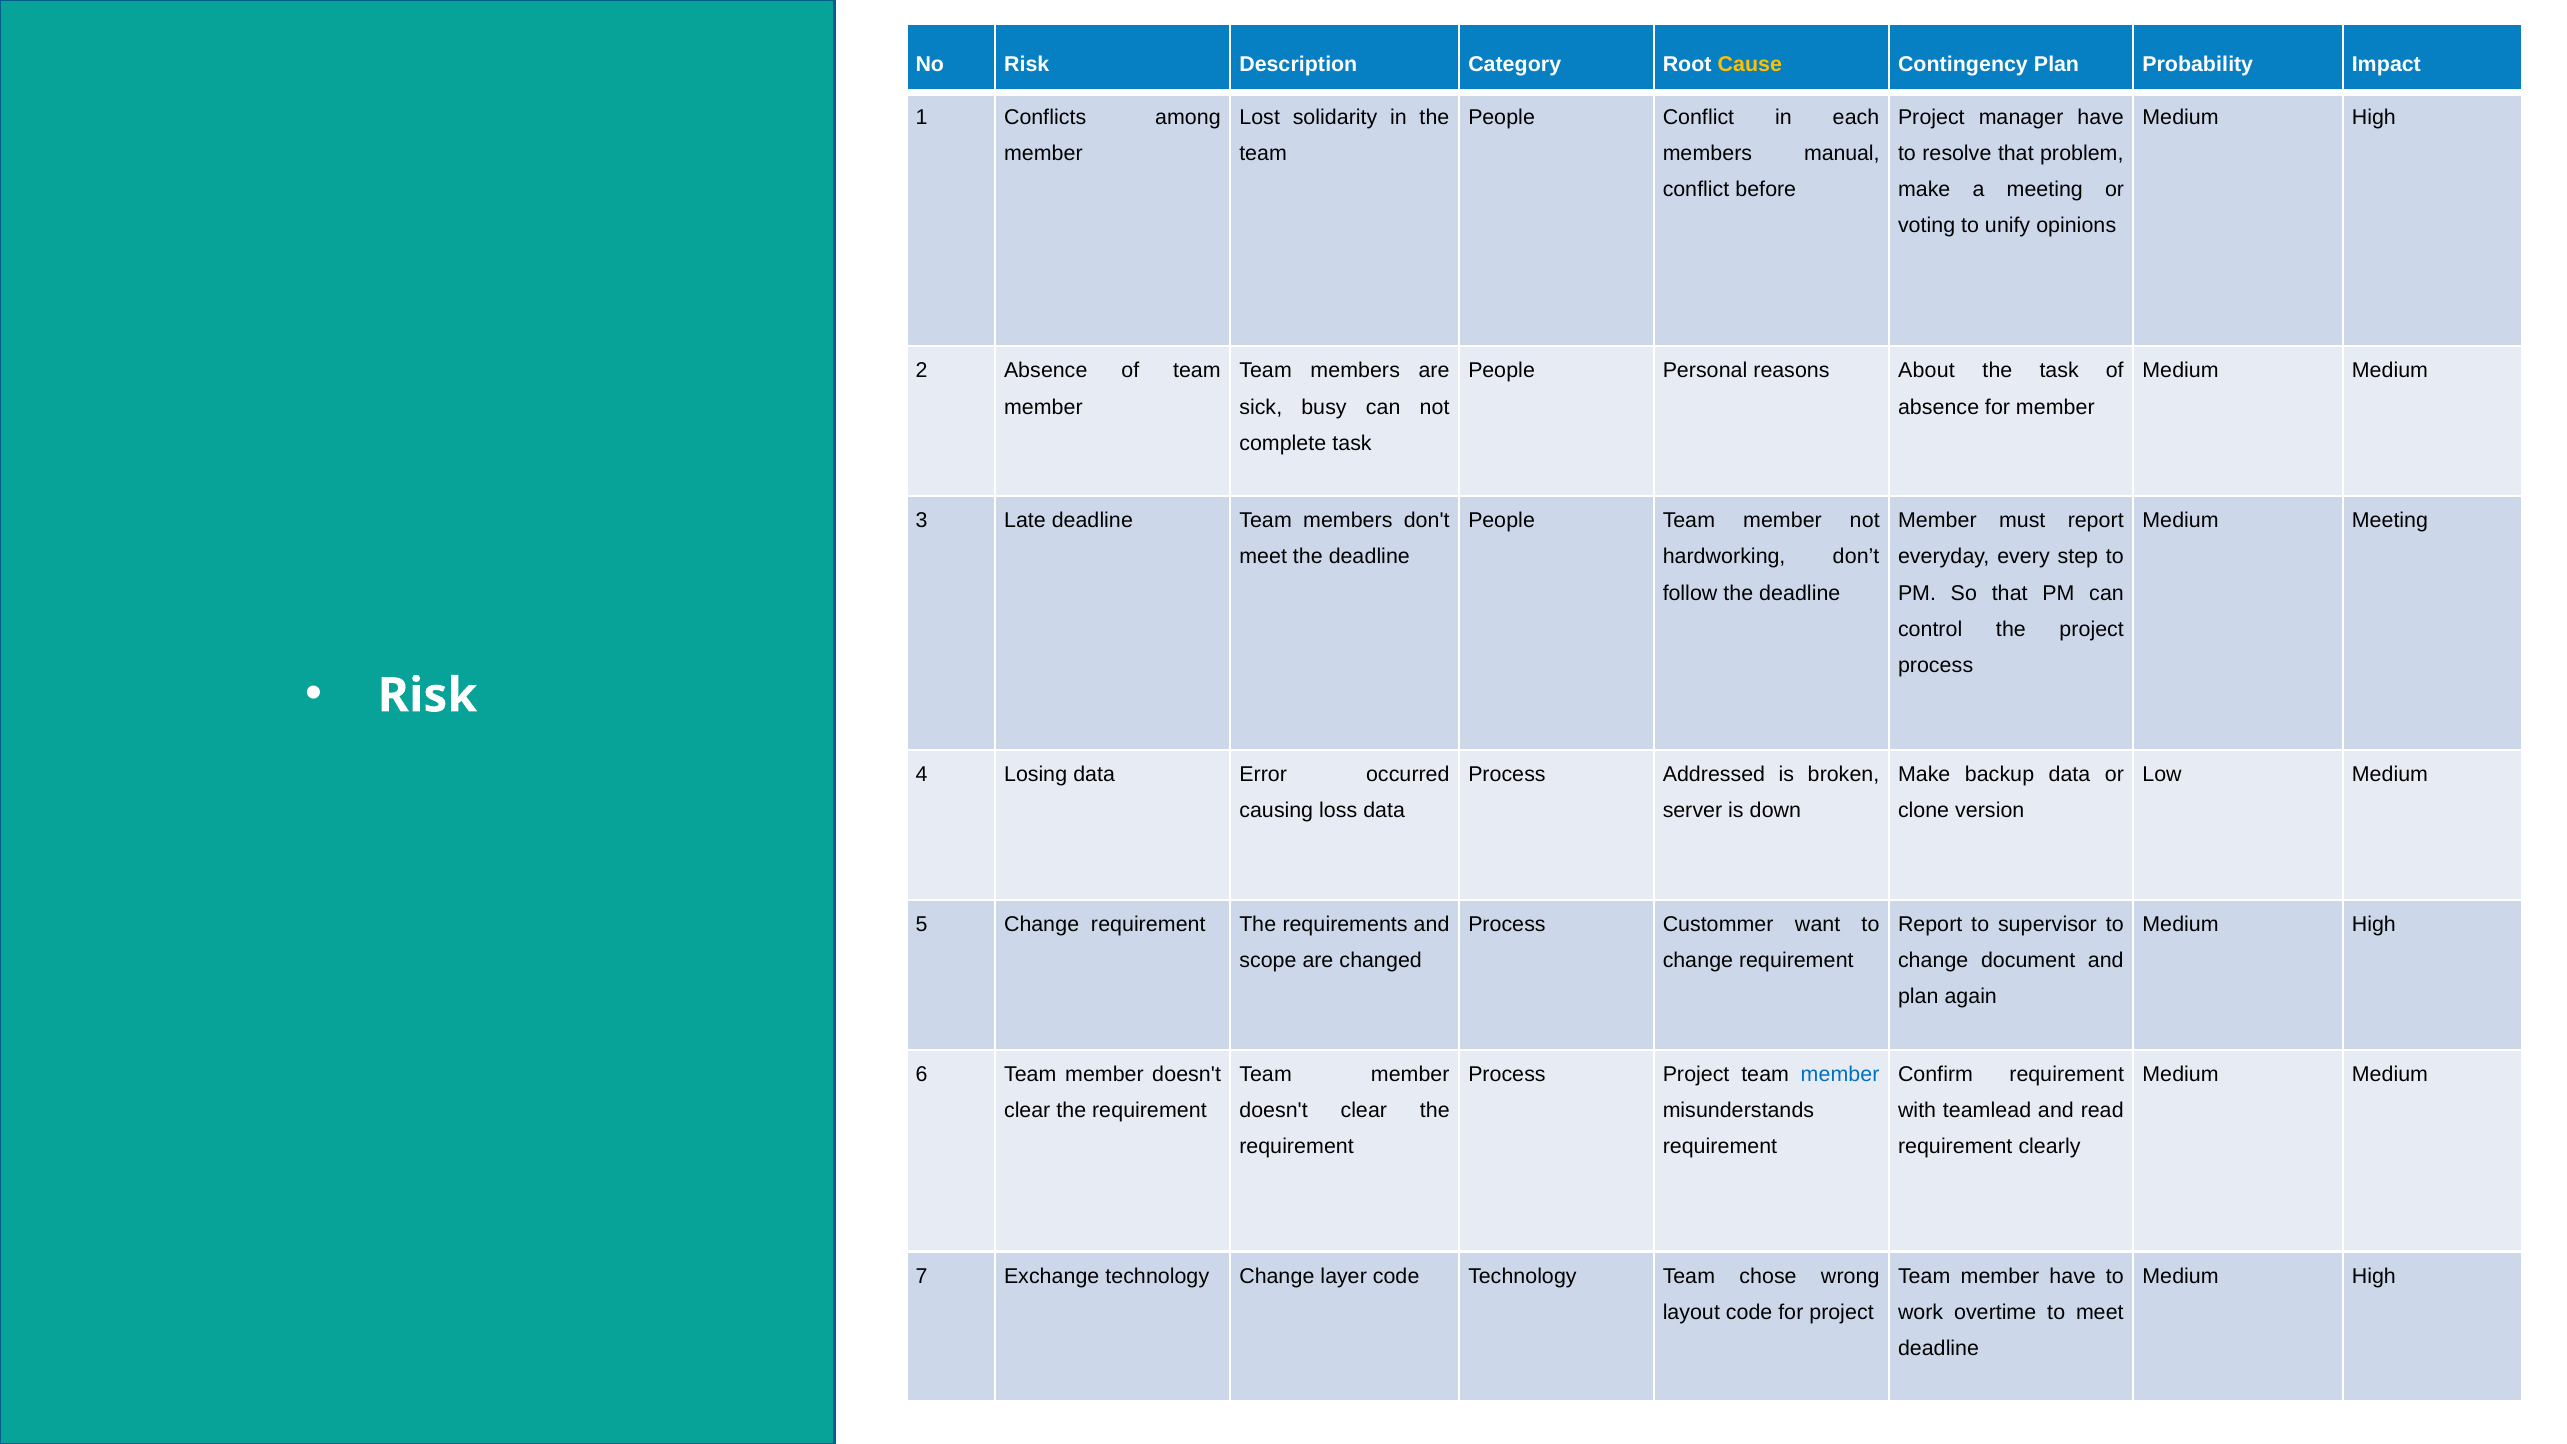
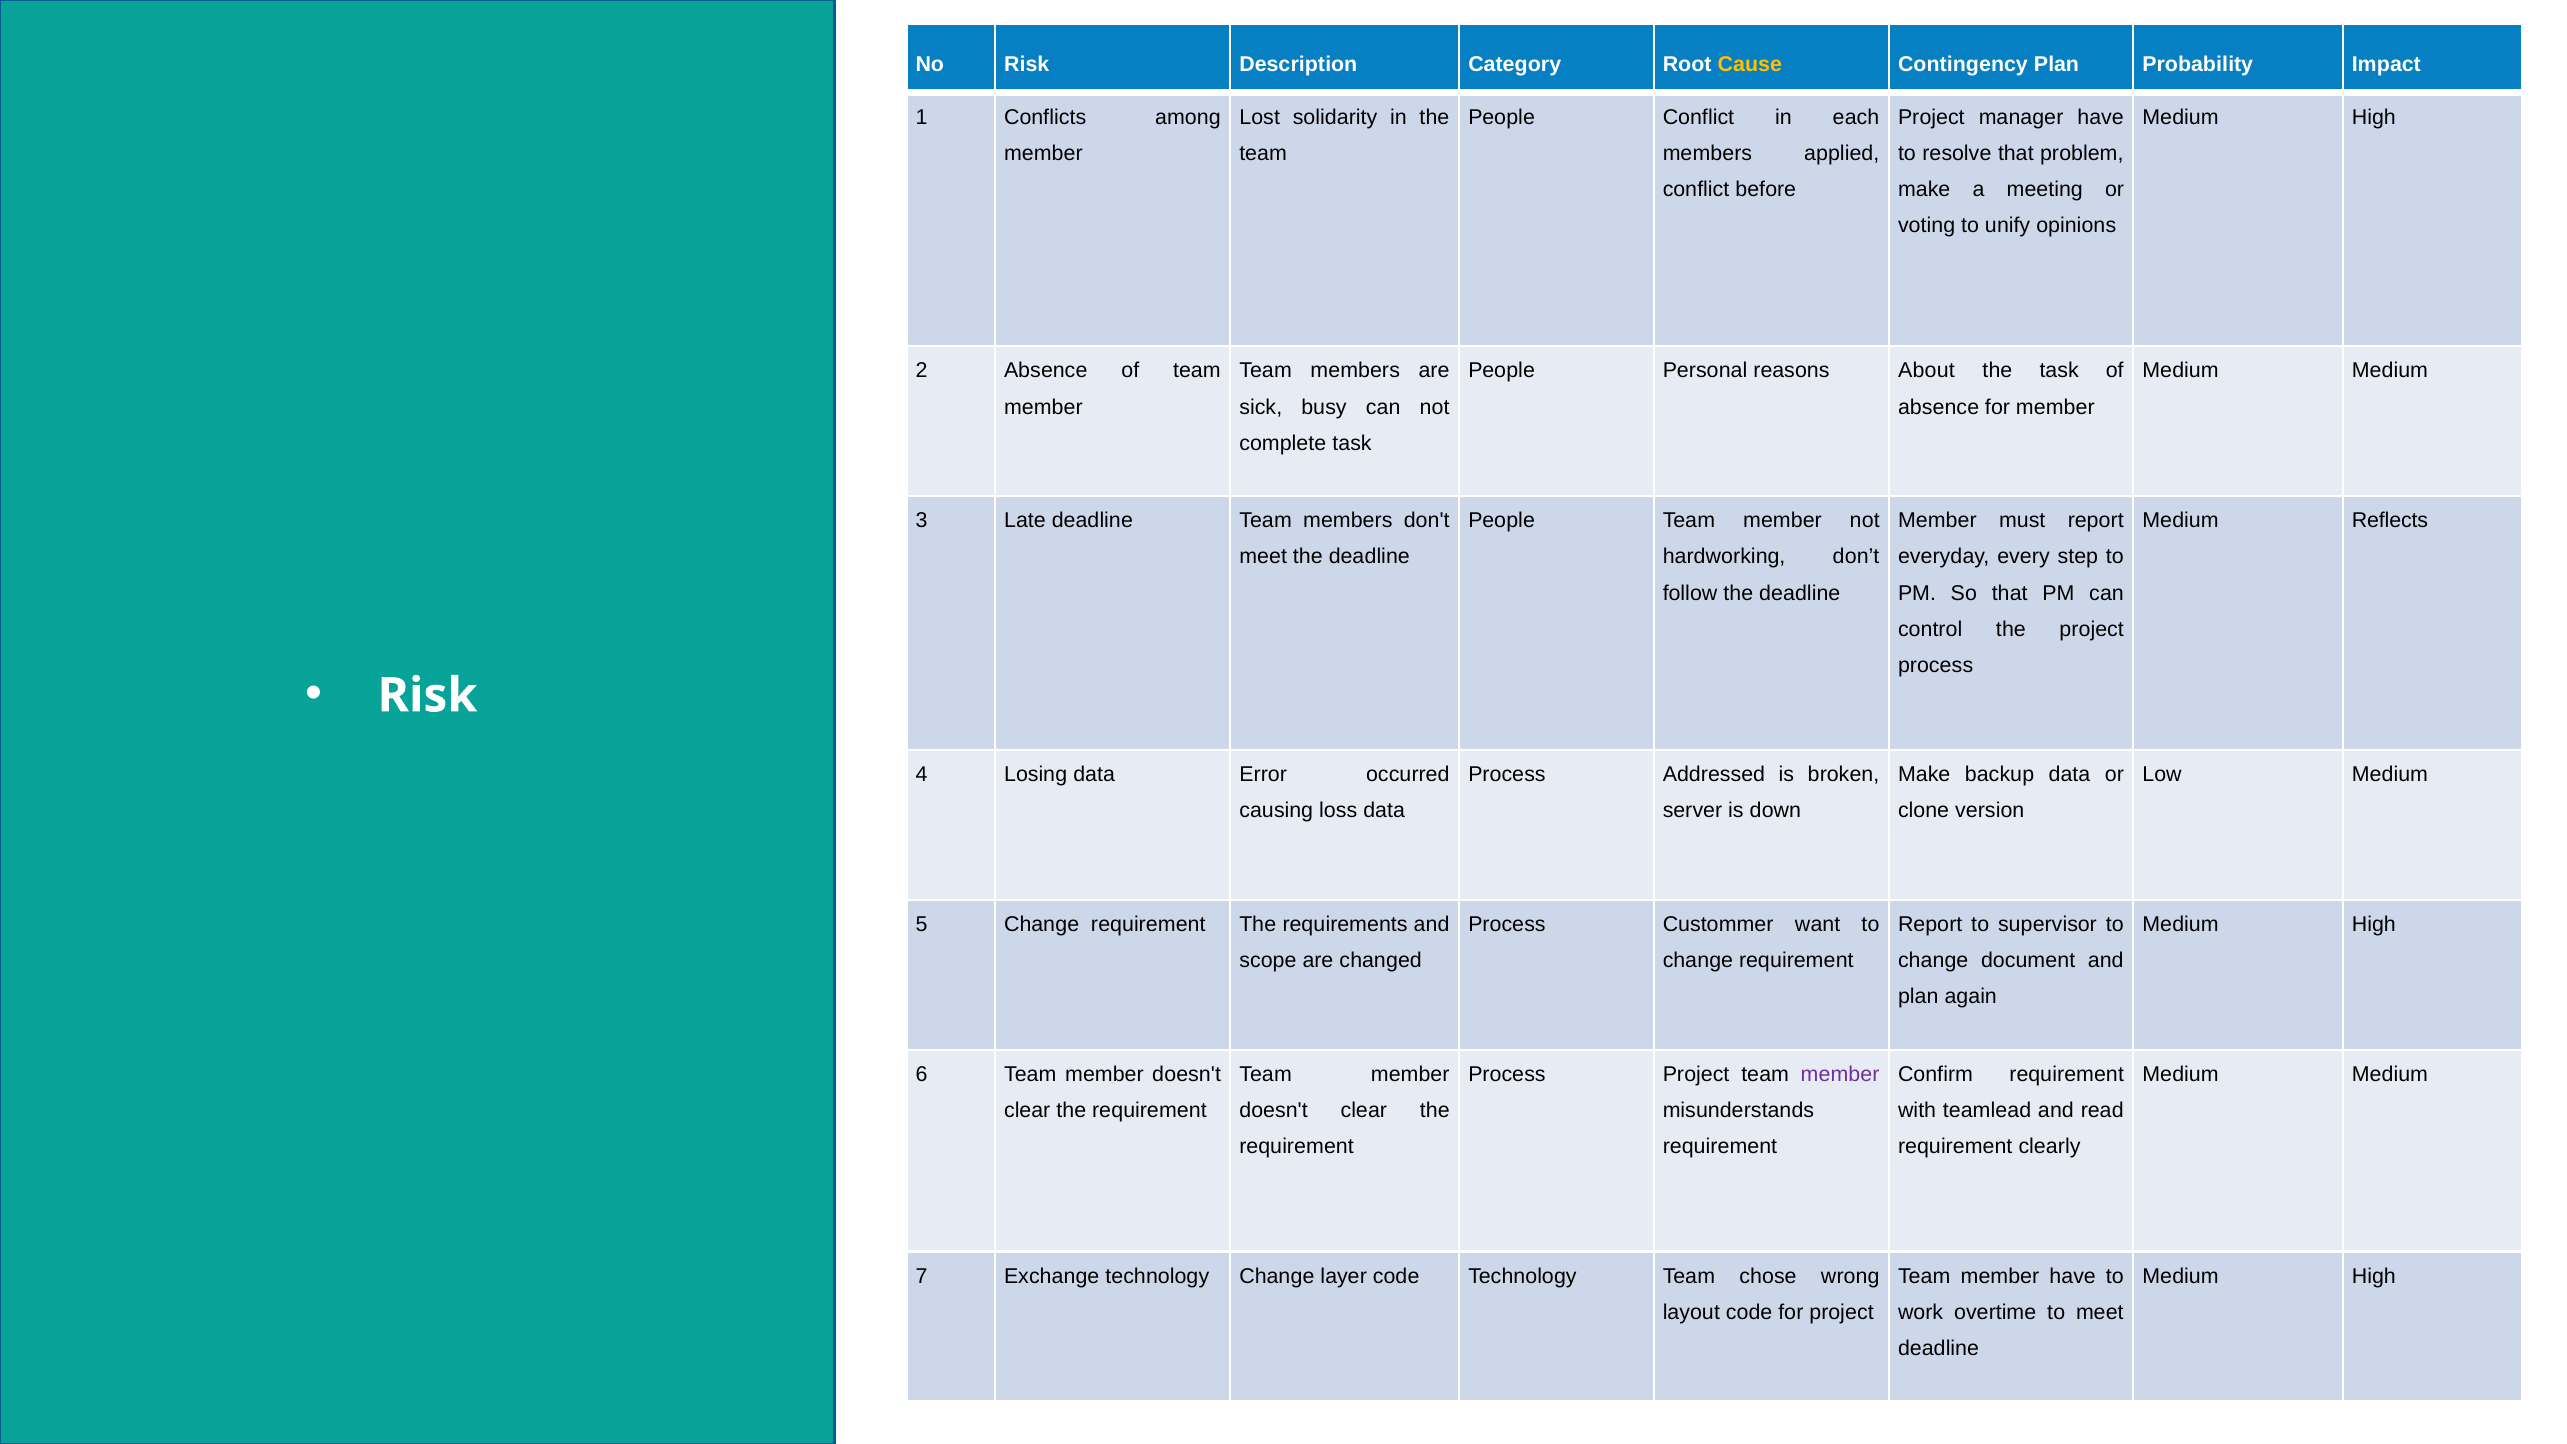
manual: manual -> applied (1842, 153)
Medium Meeting: Meeting -> Reflects (2390, 521)
member colour: blue -> purple (1840, 1074)
